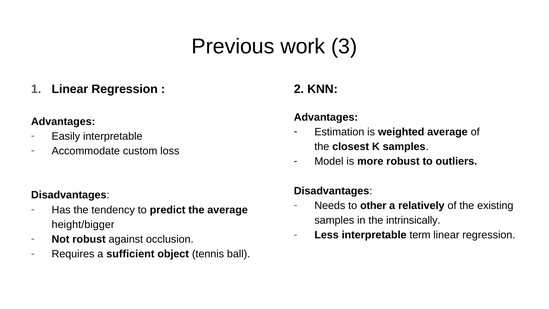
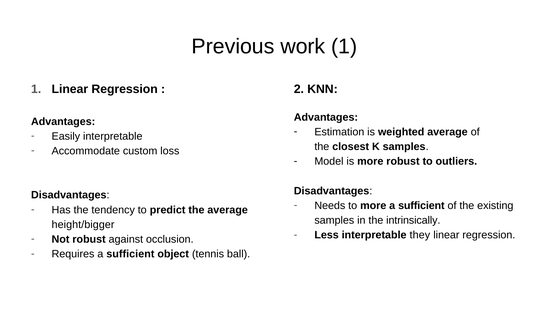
work 3: 3 -> 1 (344, 47)
to other: other -> more (373, 205)
relatively: relatively -> sufficient (421, 205)
term: term -> they (420, 235)
